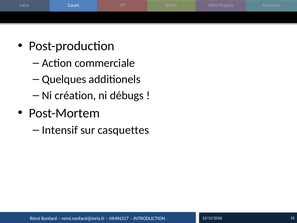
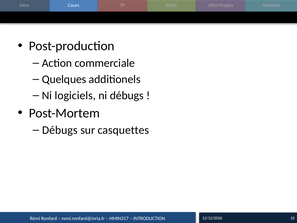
création: création -> logiciels (75, 95)
Intensif: Intensif -> Débugs (60, 130)
